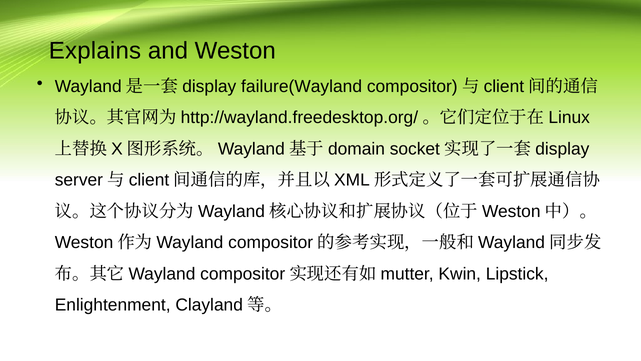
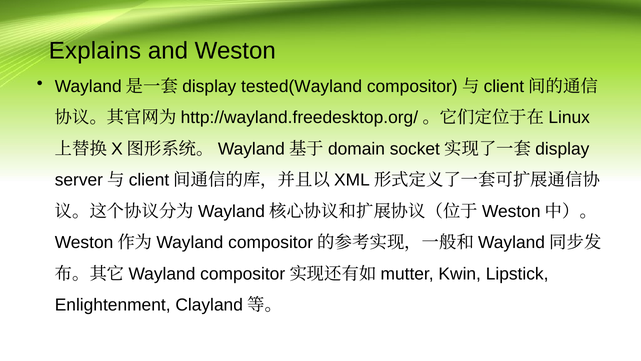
failure(Wayland: failure(Wayland -> tested(Wayland (302, 86)
